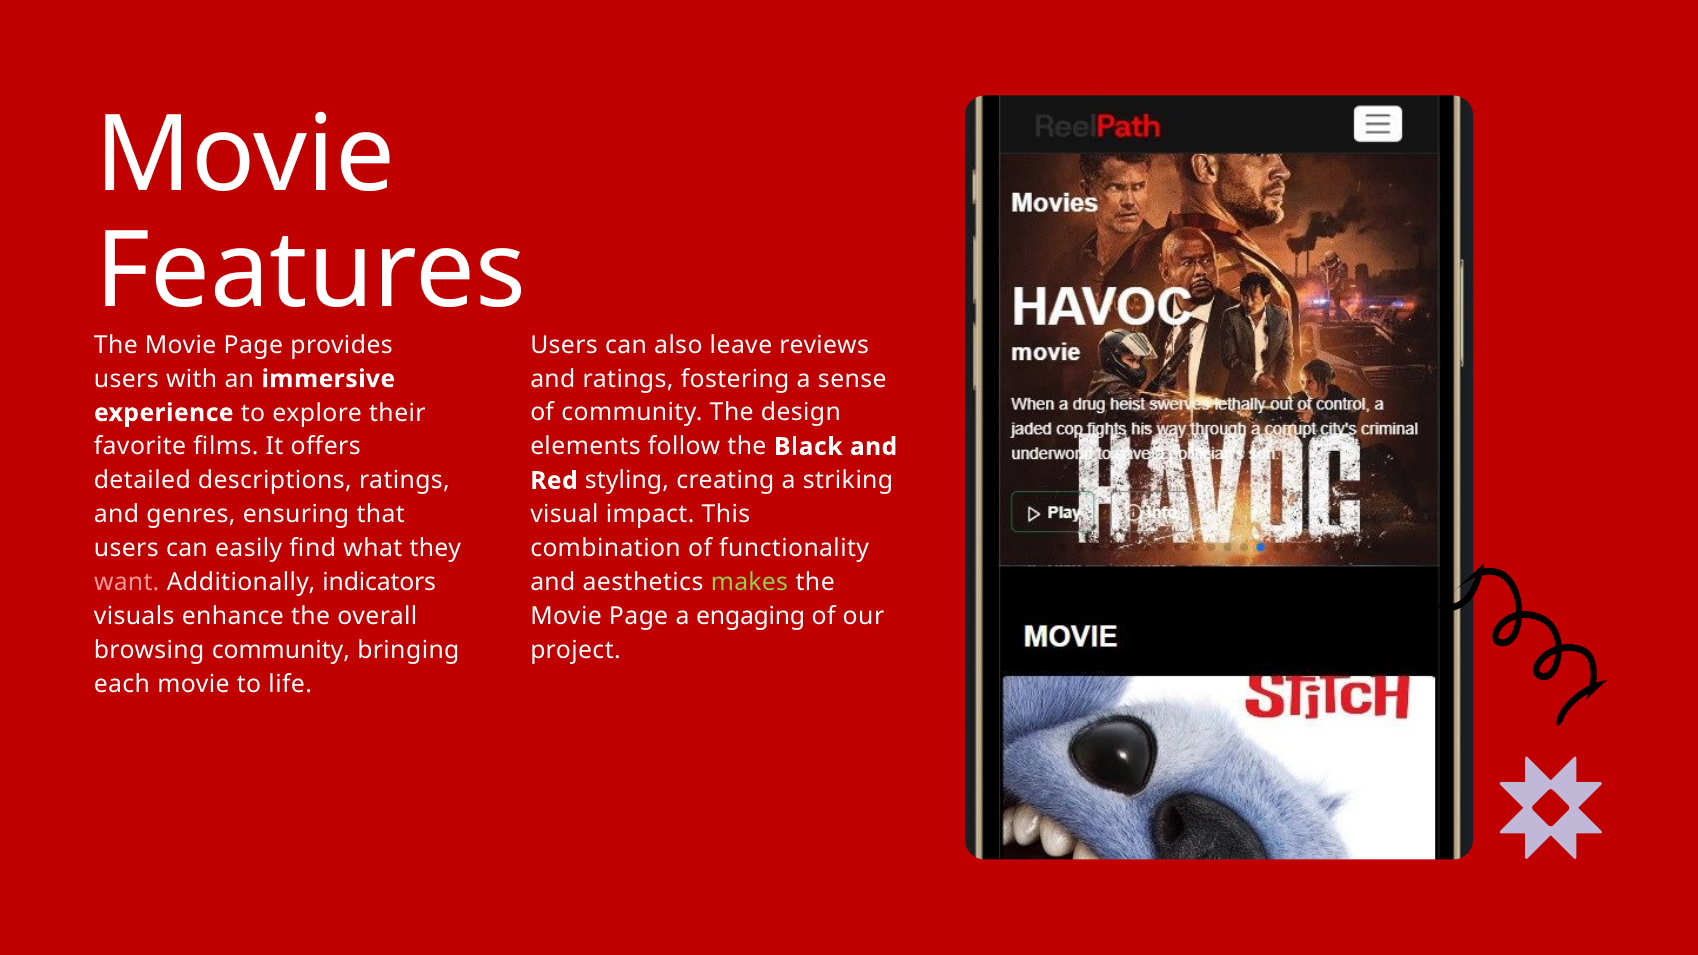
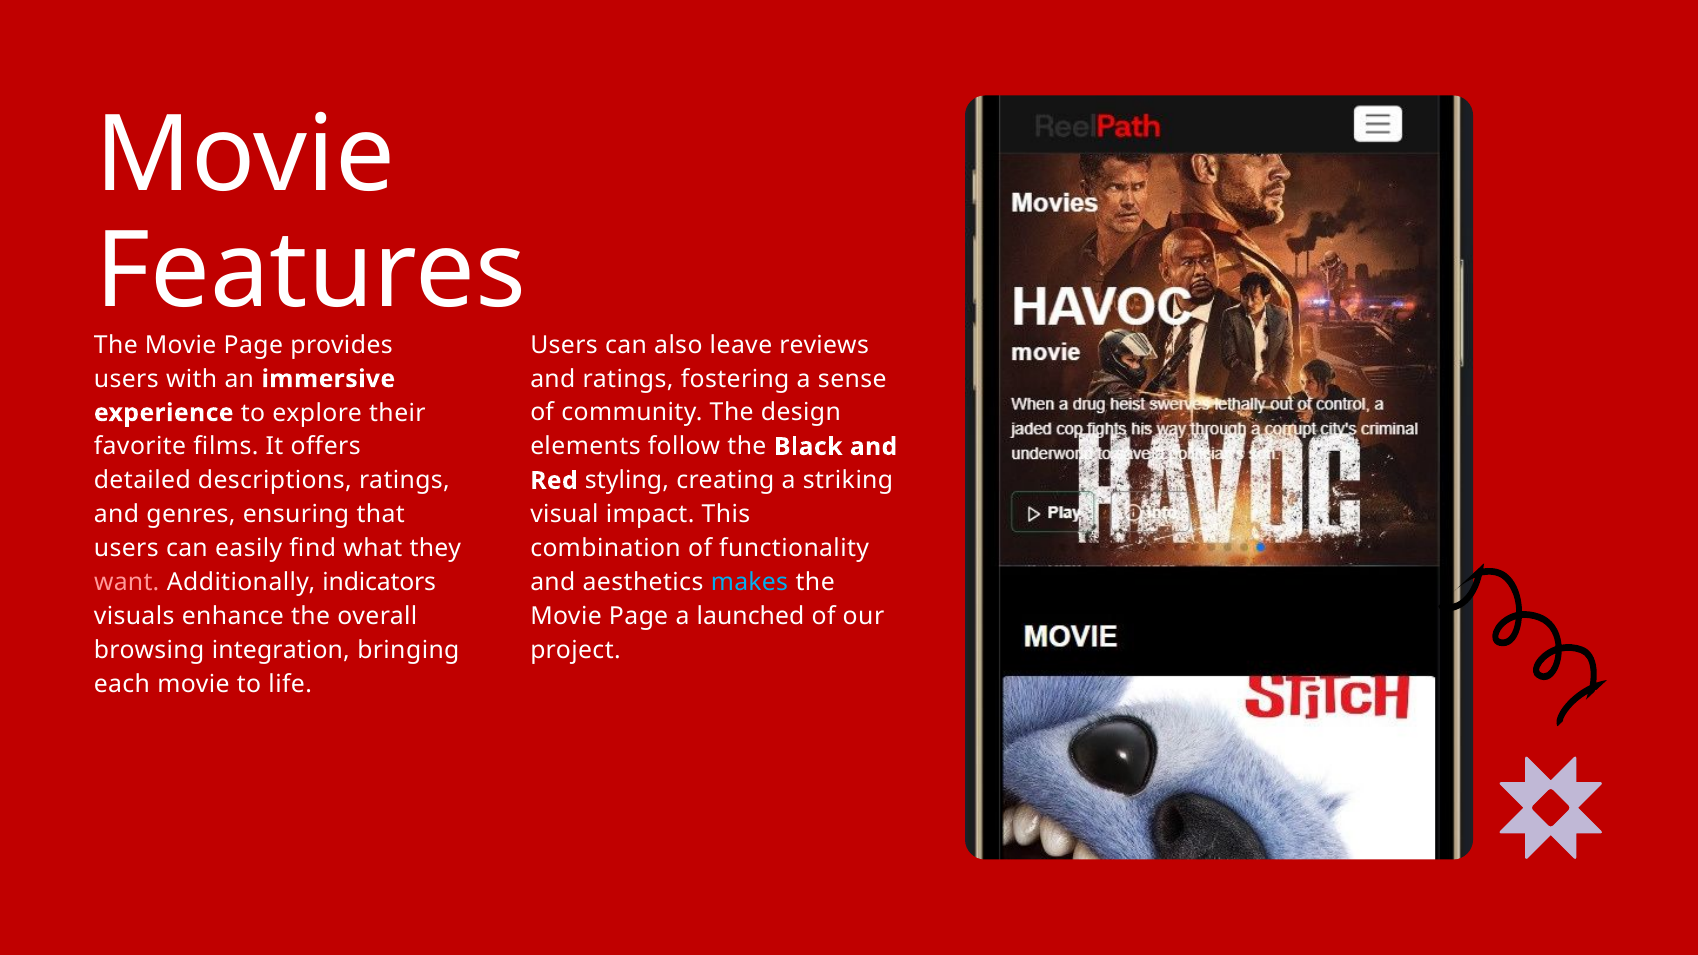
makes colour: light green -> light blue (749, 583)
engaging: engaging -> launched (751, 616)
browsing community: community -> integration (281, 650)
